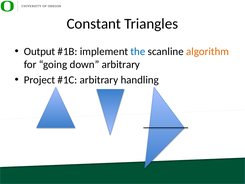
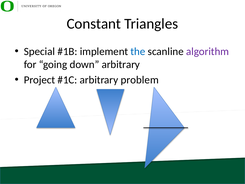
Output: Output -> Special (39, 51)
algorithm colour: orange -> purple (208, 51)
handling: handling -> problem (140, 80)
